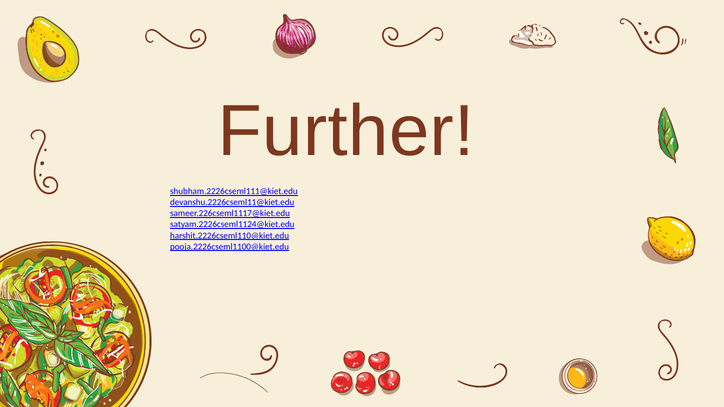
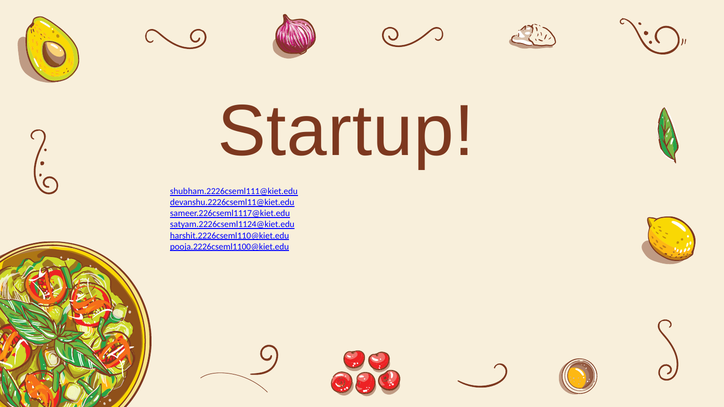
Further: Further -> Startup (346, 132)
